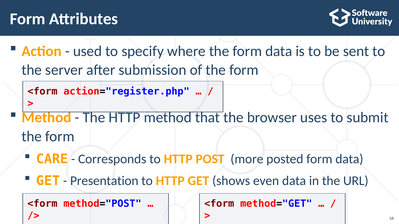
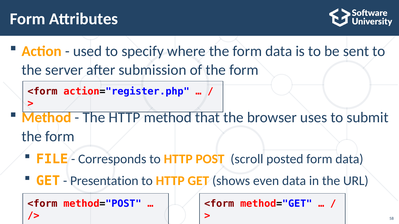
CARE: CARE -> FILE (52, 159)
more: more -> scroll (247, 159)
